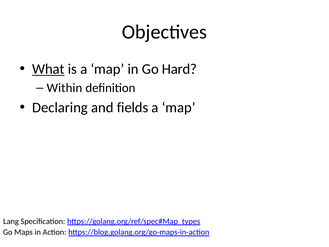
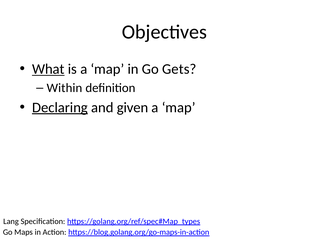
Hard: Hard -> Gets (179, 69)
Declaring underline: none -> present (60, 107)
fields: fields -> given (133, 107)
